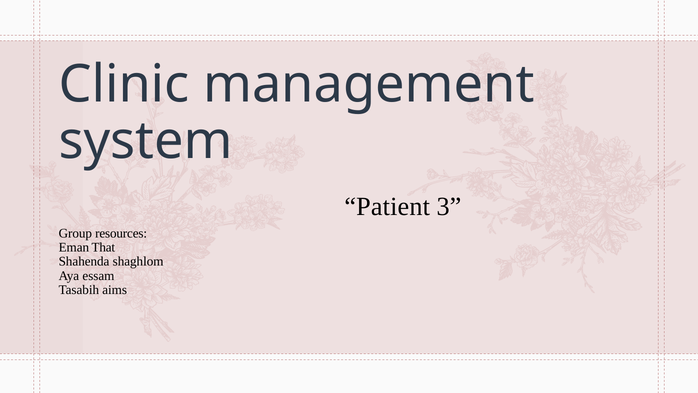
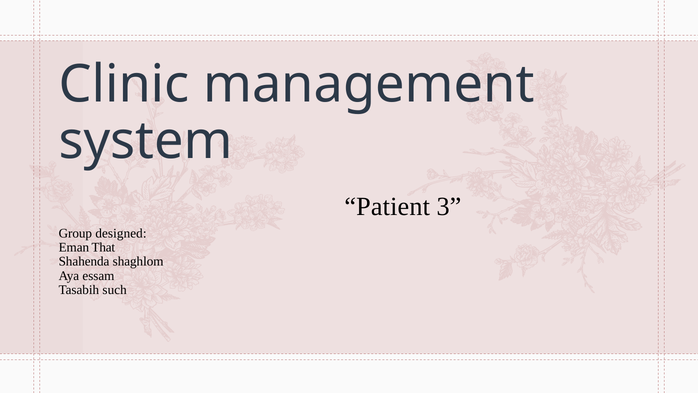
resources: resources -> designed (121, 233)
aims: aims -> such (115, 290)
